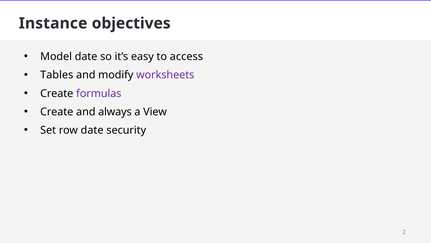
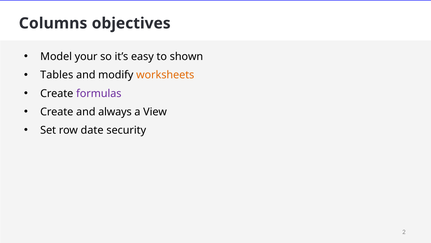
Instance: Instance -> Columns (53, 23)
Model date: date -> your (86, 56)
access: access -> shown (186, 56)
worksheets colour: purple -> orange (165, 75)
